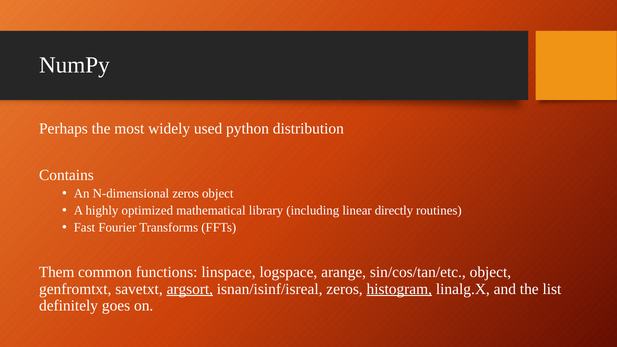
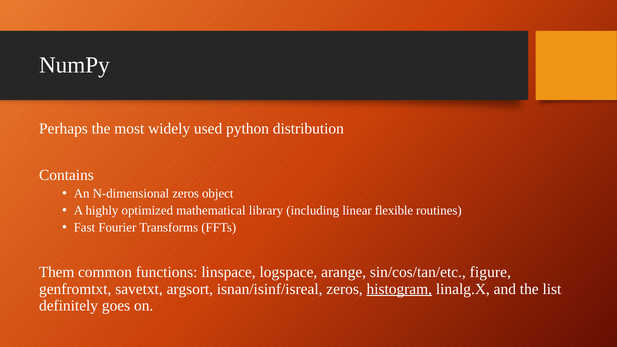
directly: directly -> flexible (394, 211)
sin/cos/tan/etc object: object -> figure (490, 272)
argsort underline: present -> none (190, 289)
